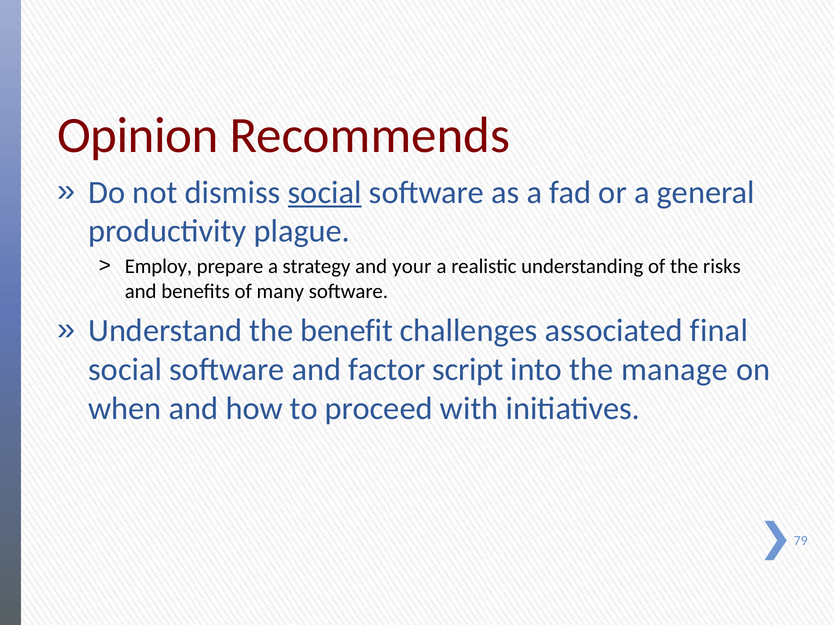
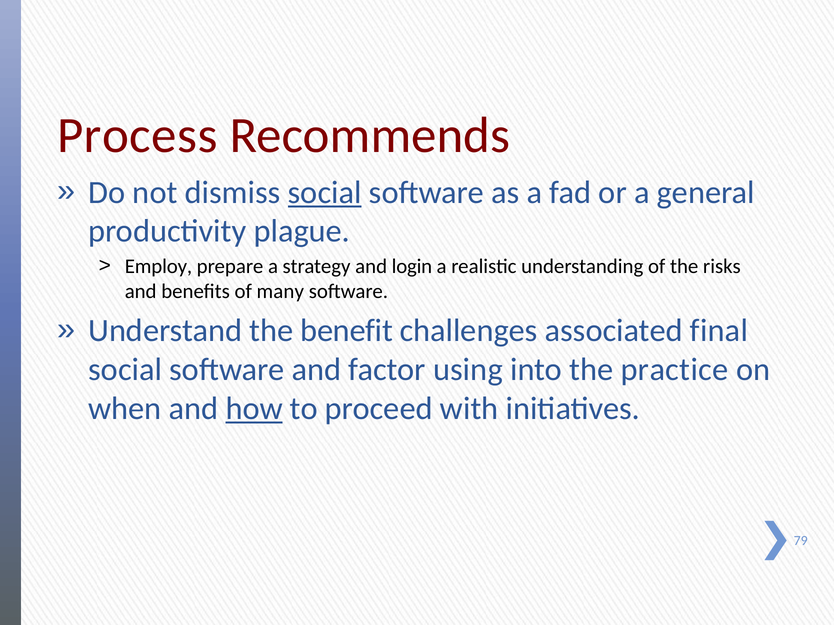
Opinion: Opinion -> Process (137, 136)
your: your -> login (412, 267)
script: script -> using (468, 370)
manage: manage -> practice (675, 370)
how underline: none -> present (254, 409)
